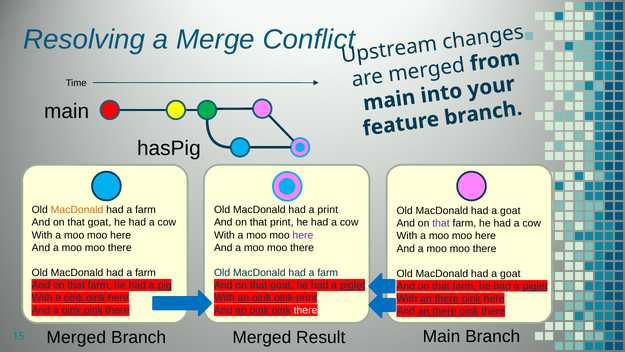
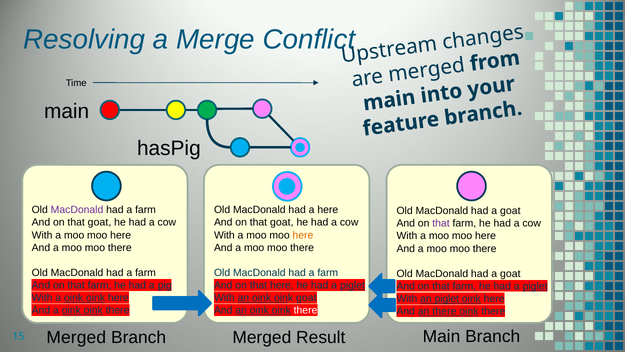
MacDonald colour: orange -> purple (77, 210)
a print: print -> here (328, 210)
print: print -> goat (282, 222)
here colour: purple -> orange (303, 235)
goat: goat -> here (282, 285)
oink print: print -> goat (306, 297)
With an there: there -> piglet (447, 298)
